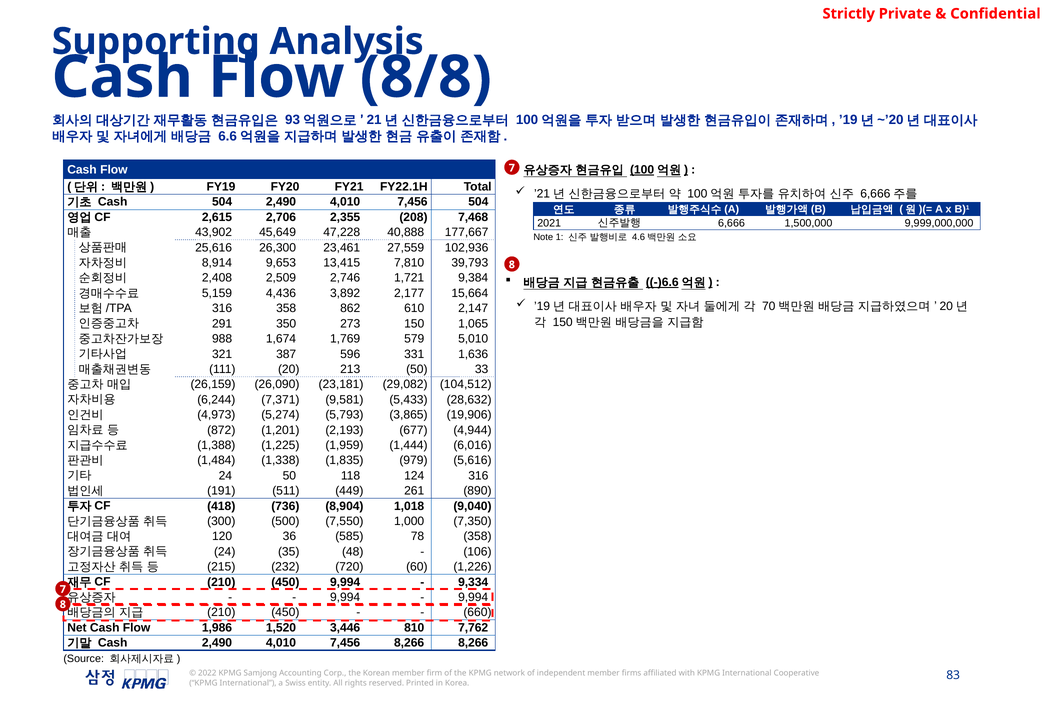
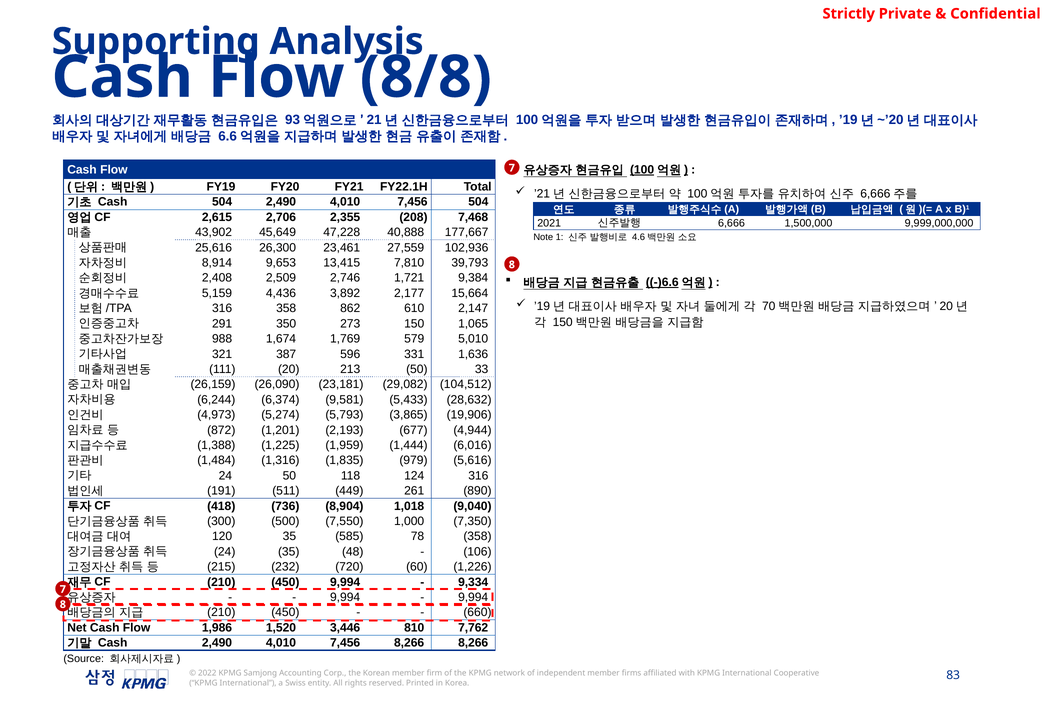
7,371: 7,371 -> 6,374 (280, 400)
1,338: 1,338 -> 1,316 (280, 461)
120 36: 36 -> 35 (289, 537)
